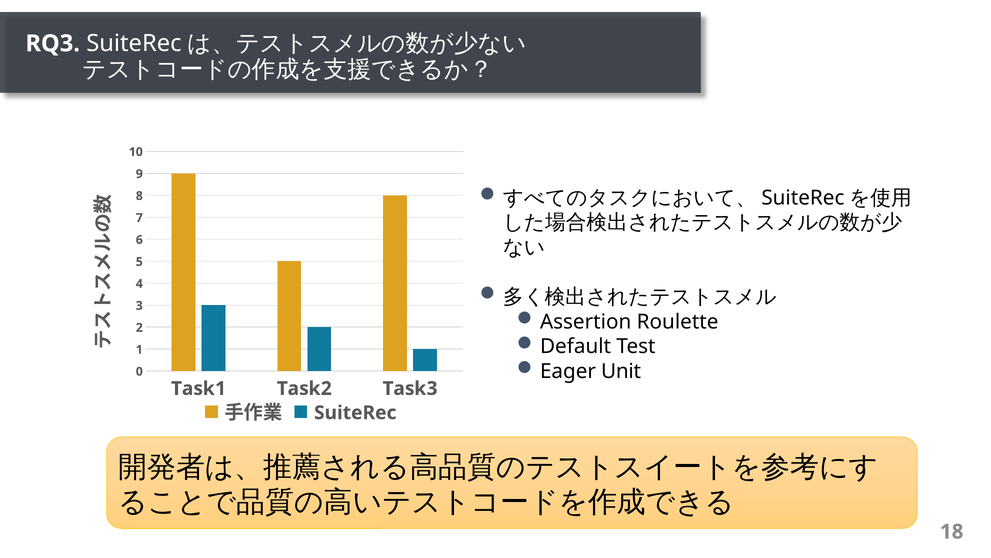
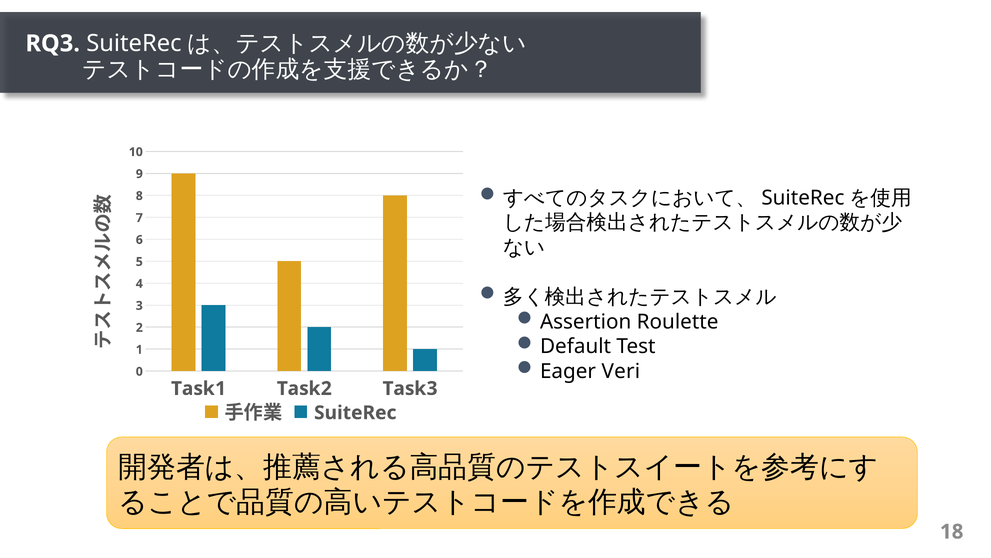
Unit: Unit -> Veri (621, 371)
